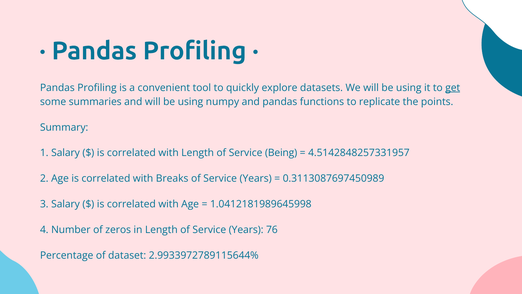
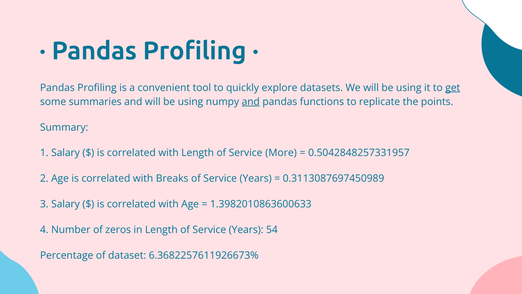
and underline: none -> present (251, 102)
Being: Being -> More (281, 153)
4.5142848257331957: 4.5142848257331957 -> 0.5042848257331957 (359, 153)
1.0412181989645998: 1.0412181989645998 -> 1.3982010863600633 (261, 204)
76: 76 -> 54 (272, 230)
2.9933972789115644%: 2.9933972789115644% -> 6.3682257611926673% (204, 255)
